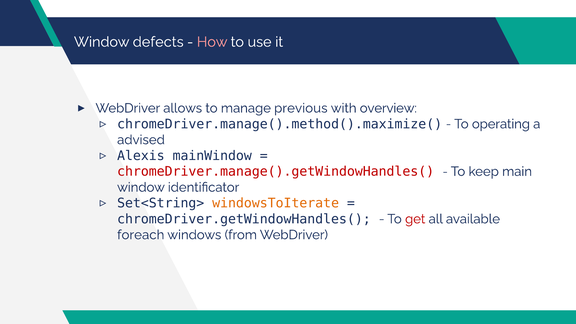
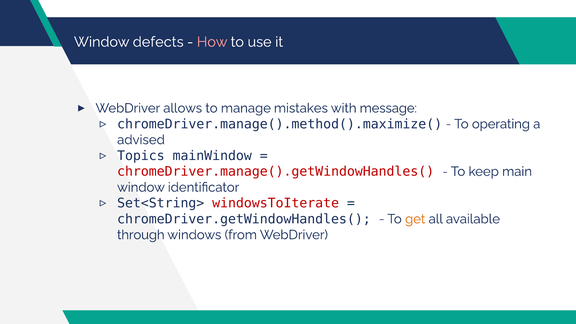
previous: previous -> mistakes (301, 108)
overview: overview -> message (388, 108)
Alexis: Alexis -> Topics (141, 156)
windowsToIterate colour: orange -> red (276, 203)
get colour: red -> orange (415, 219)
foreach: foreach -> through (141, 235)
